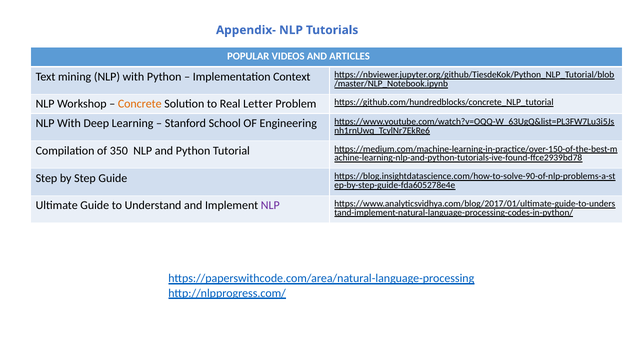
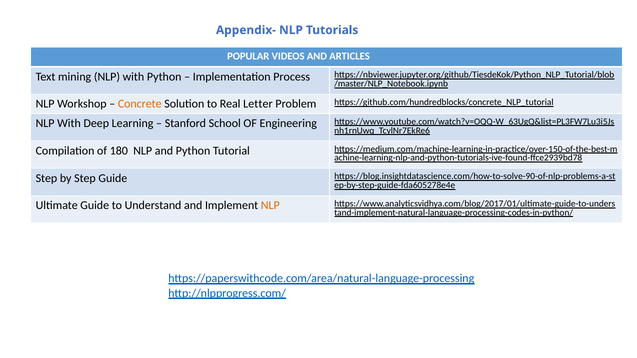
Context: Context -> Process (292, 77)
350: 350 -> 180 (119, 151)
NLP colour: purple -> orange (270, 206)
